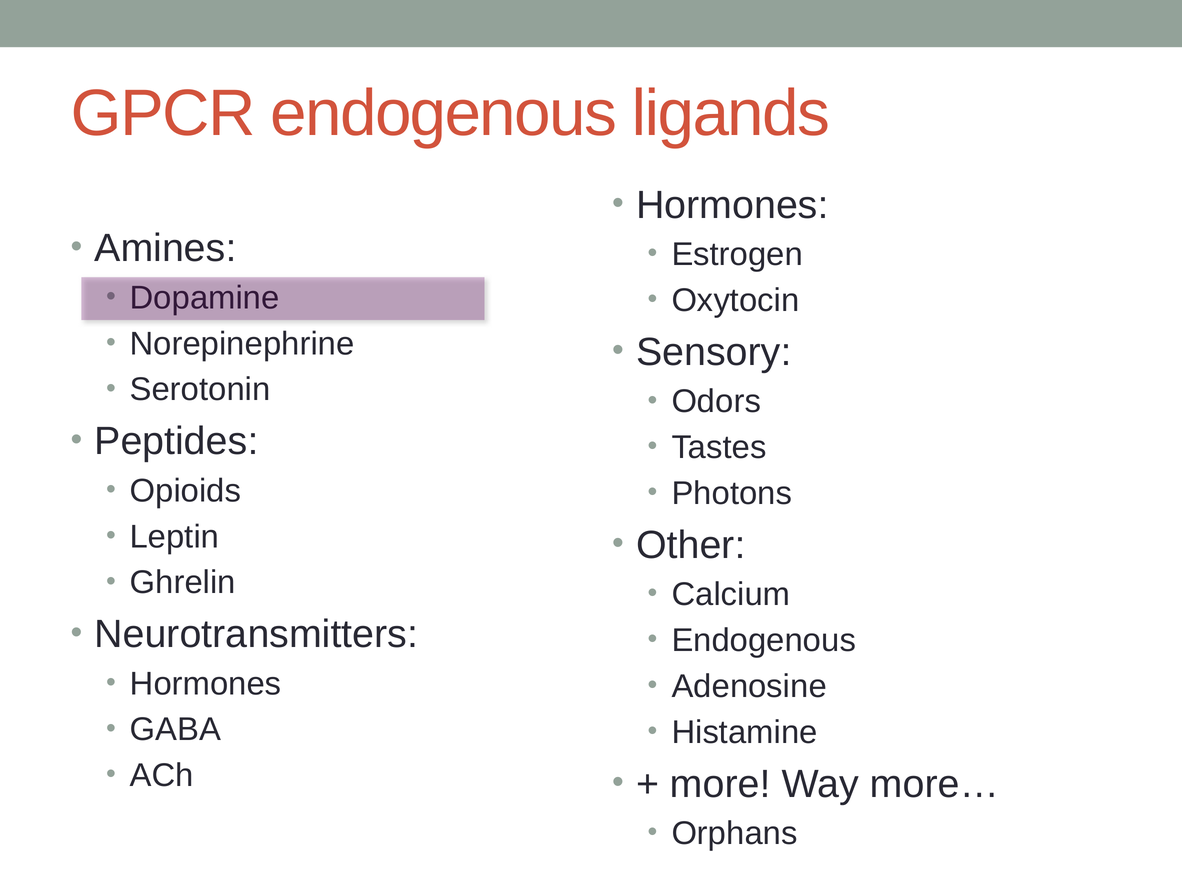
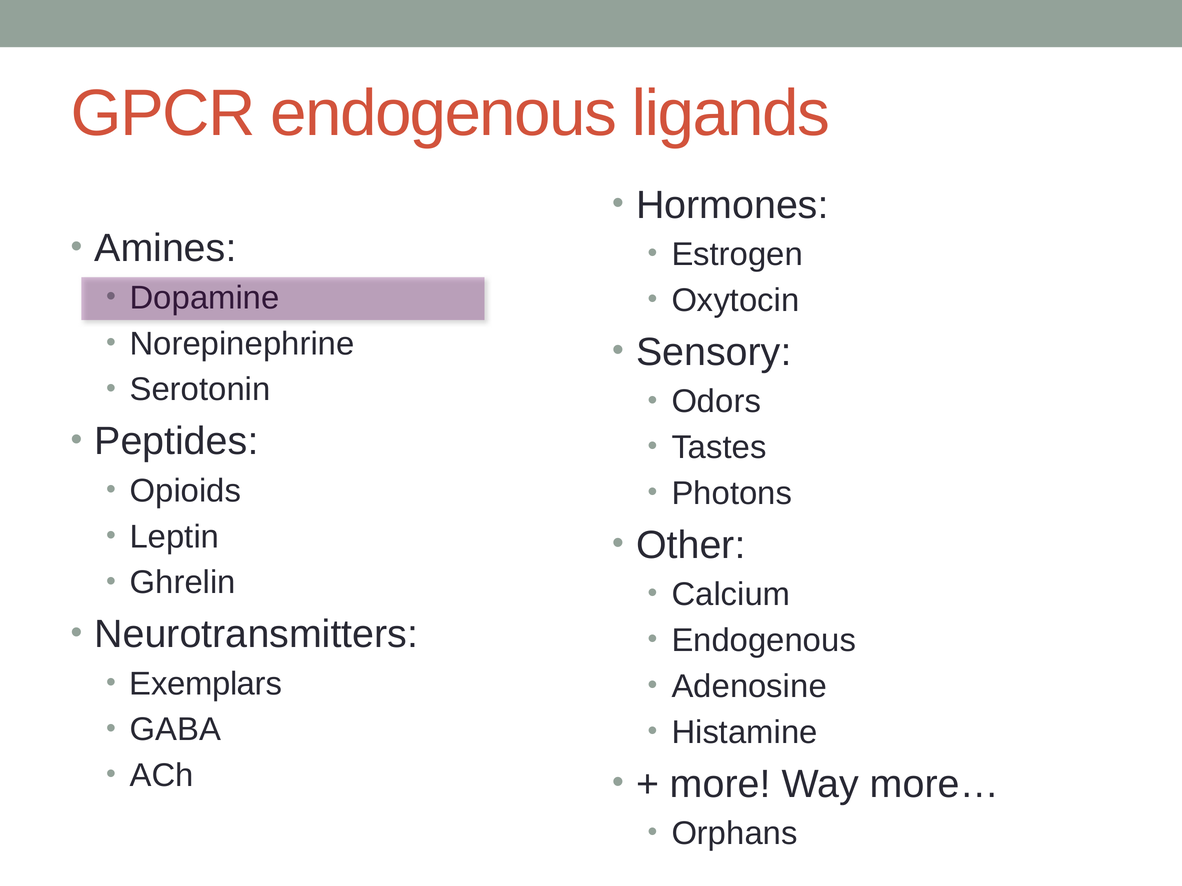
Hormones: Hormones -> Exemplars (206, 684)
